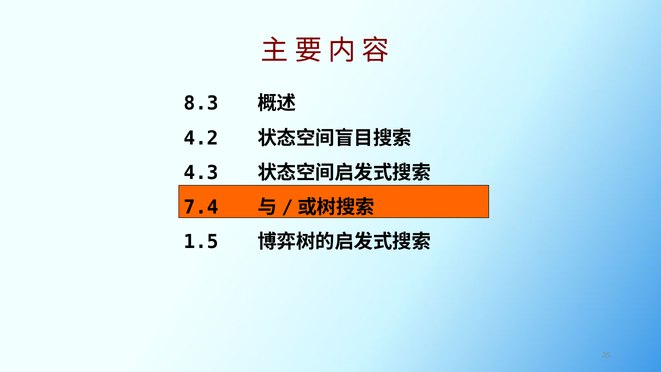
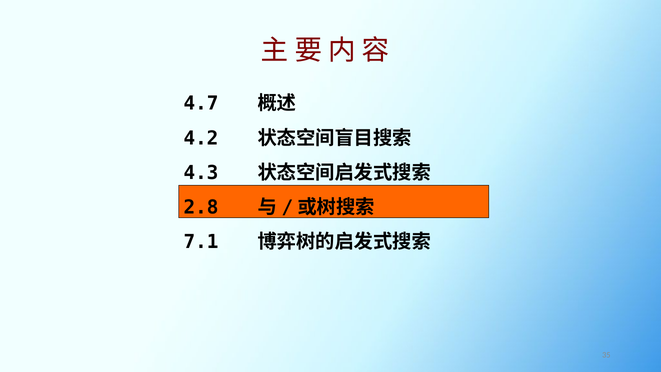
8.3: 8.3 -> 4.7 (201, 104)
7.4: 7.4 -> 2.8 (201, 207)
1.5: 1.5 -> 7.1 (201, 242)
